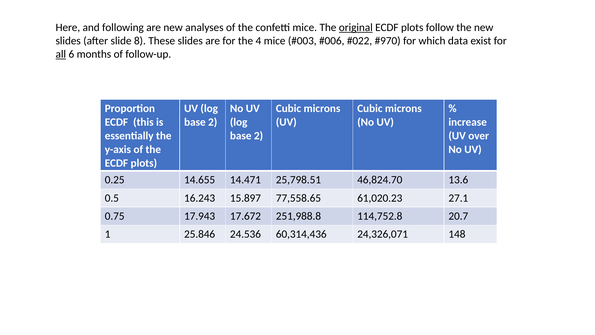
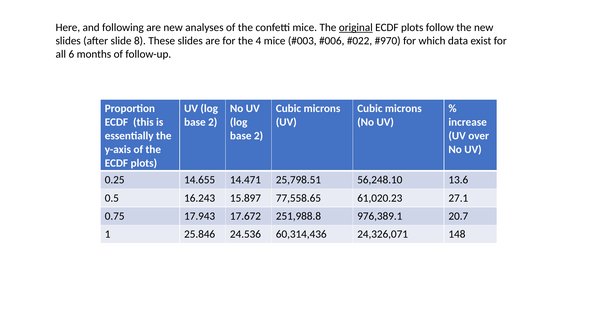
all underline: present -> none (61, 54)
46,824.70: 46,824.70 -> 56,248.10 (380, 180)
114,752.8: 114,752.8 -> 976,389.1 (380, 216)
